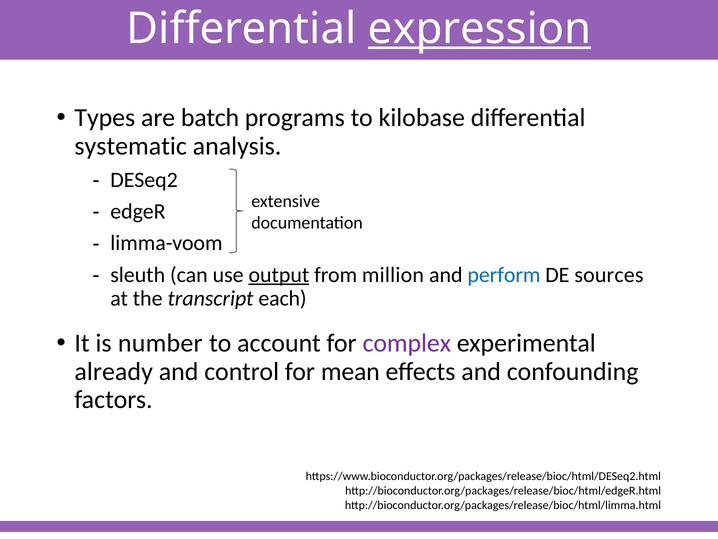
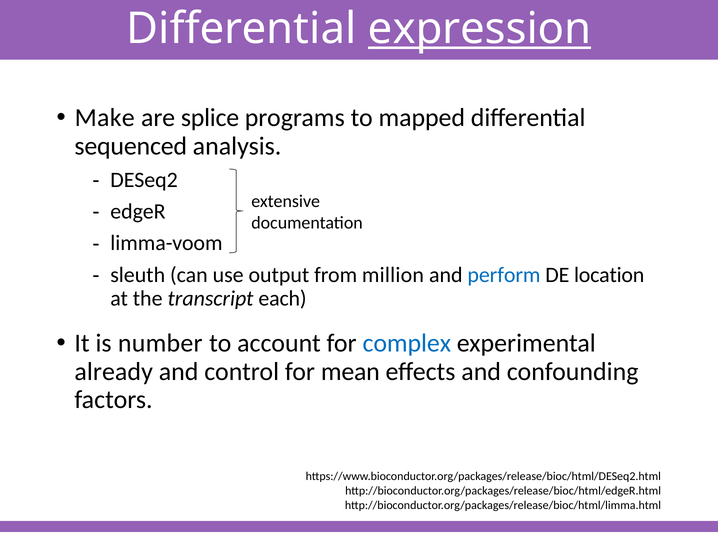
Types: Types -> Make (105, 118)
batch: batch -> splice (210, 118)
kilobase: kilobase -> mapped (422, 118)
systematic: systematic -> sequenced (131, 146)
output underline: present -> none (279, 275)
sources: sources -> location (609, 275)
complex colour: purple -> blue (407, 343)
